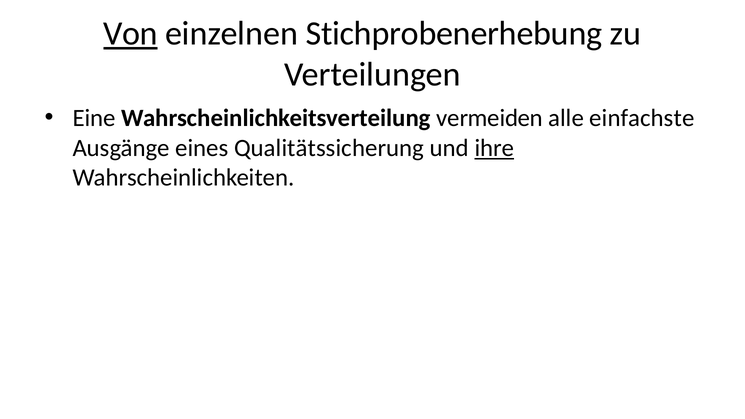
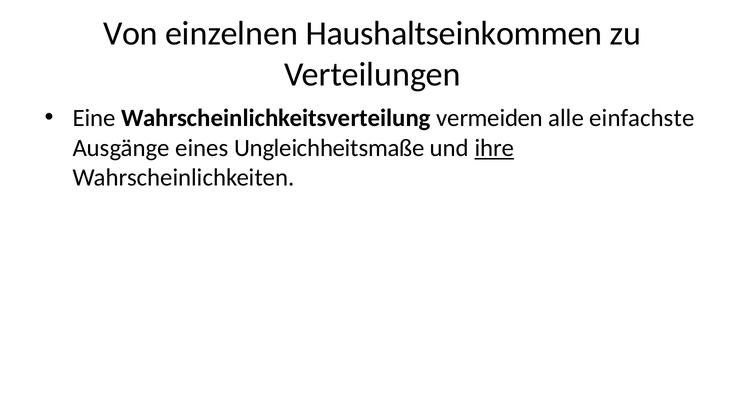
Von underline: present -> none (131, 34)
Stichprobenerhebung: Stichprobenerhebung -> Haushaltseinkommen (454, 34)
Qualitätssicherung: Qualitätssicherung -> Ungleichheitsmaße (329, 148)
